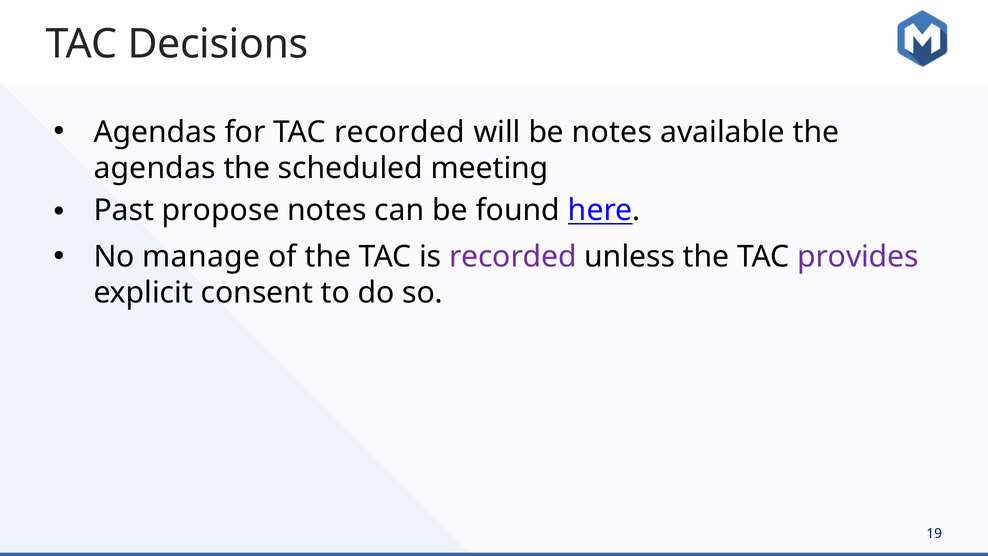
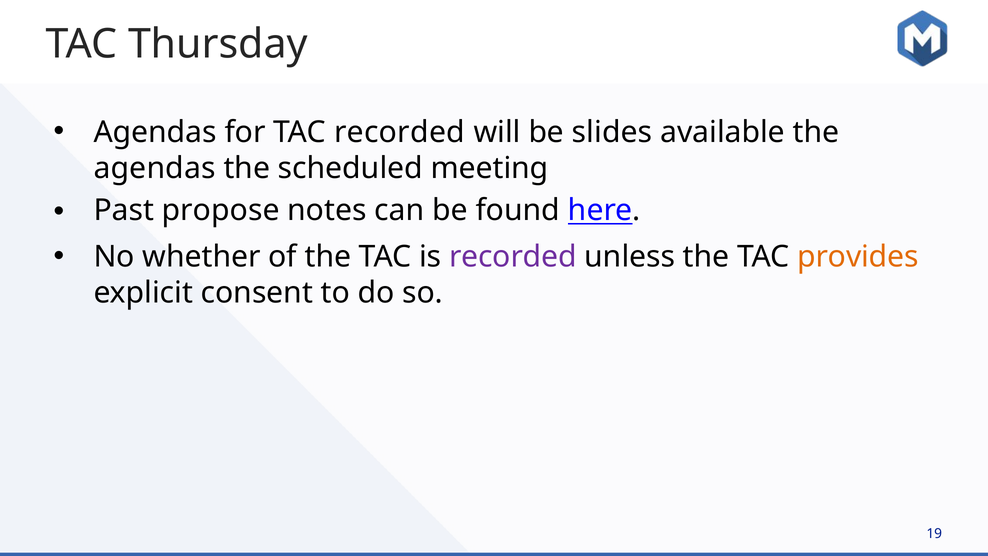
Decisions: Decisions -> Thursday (218, 44)
be notes: notes -> slides (612, 132)
manage: manage -> whether (201, 257)
provides colour: purple -> orange (858, 257)
